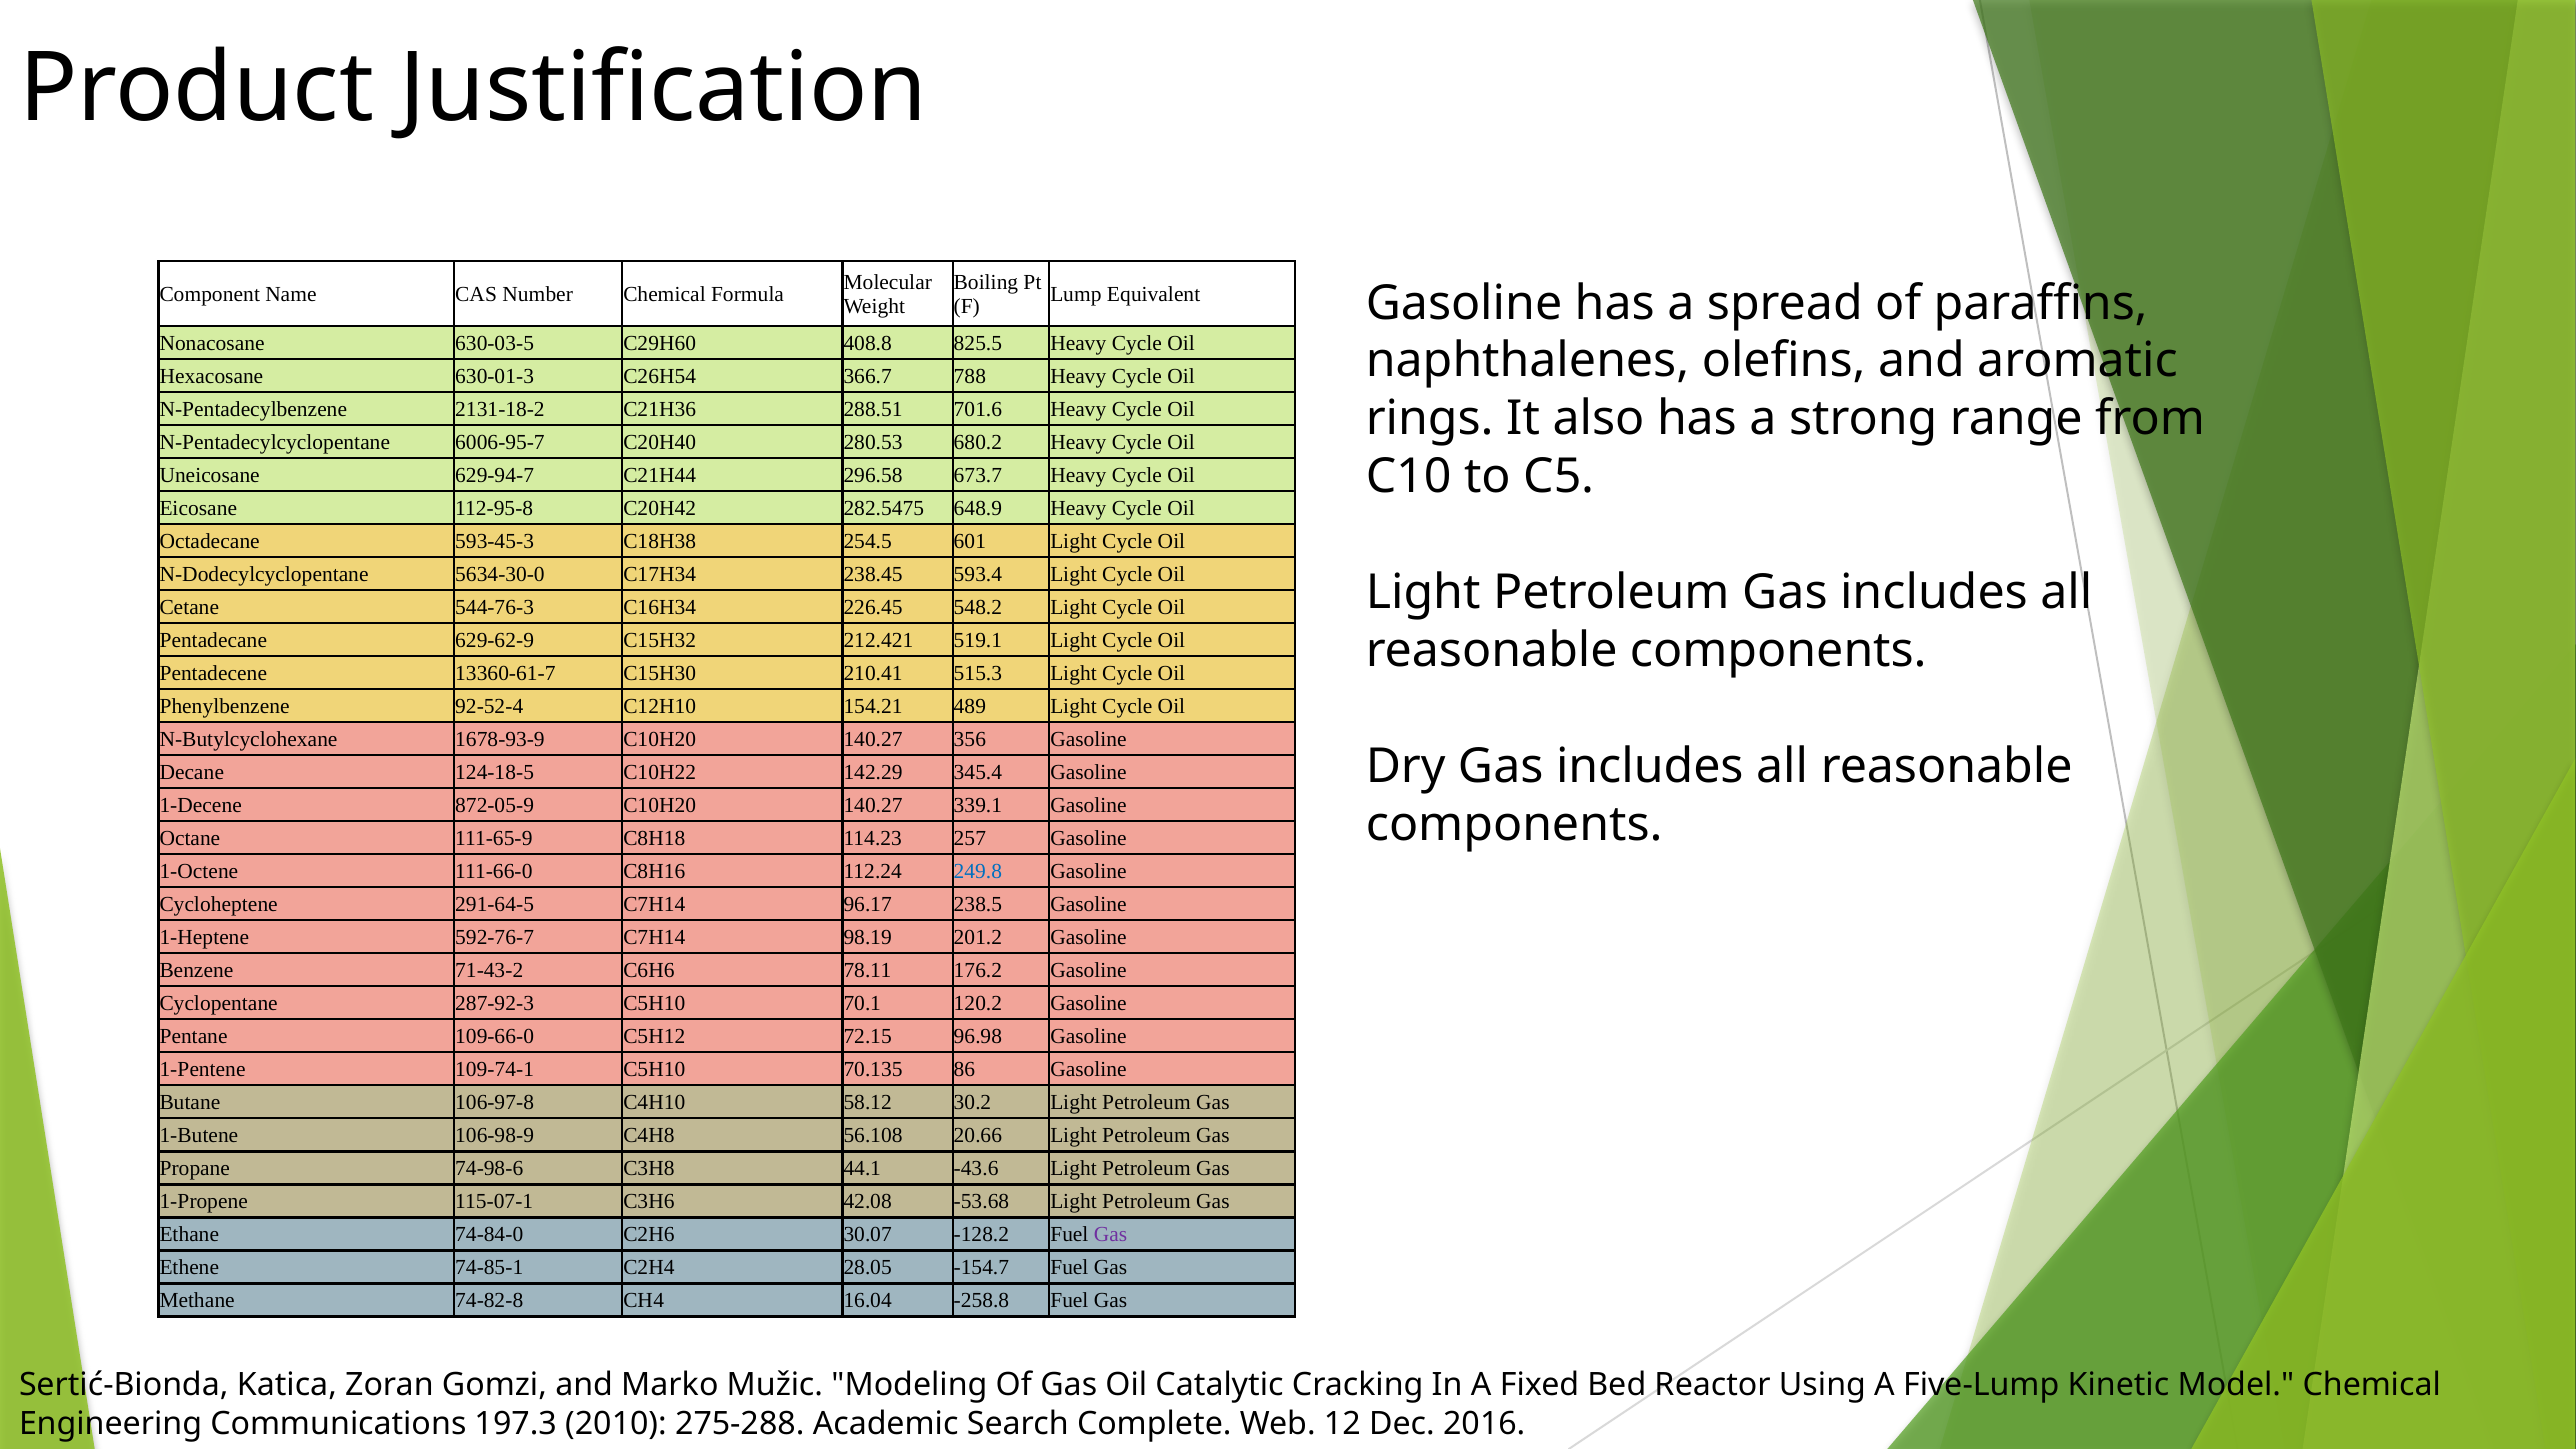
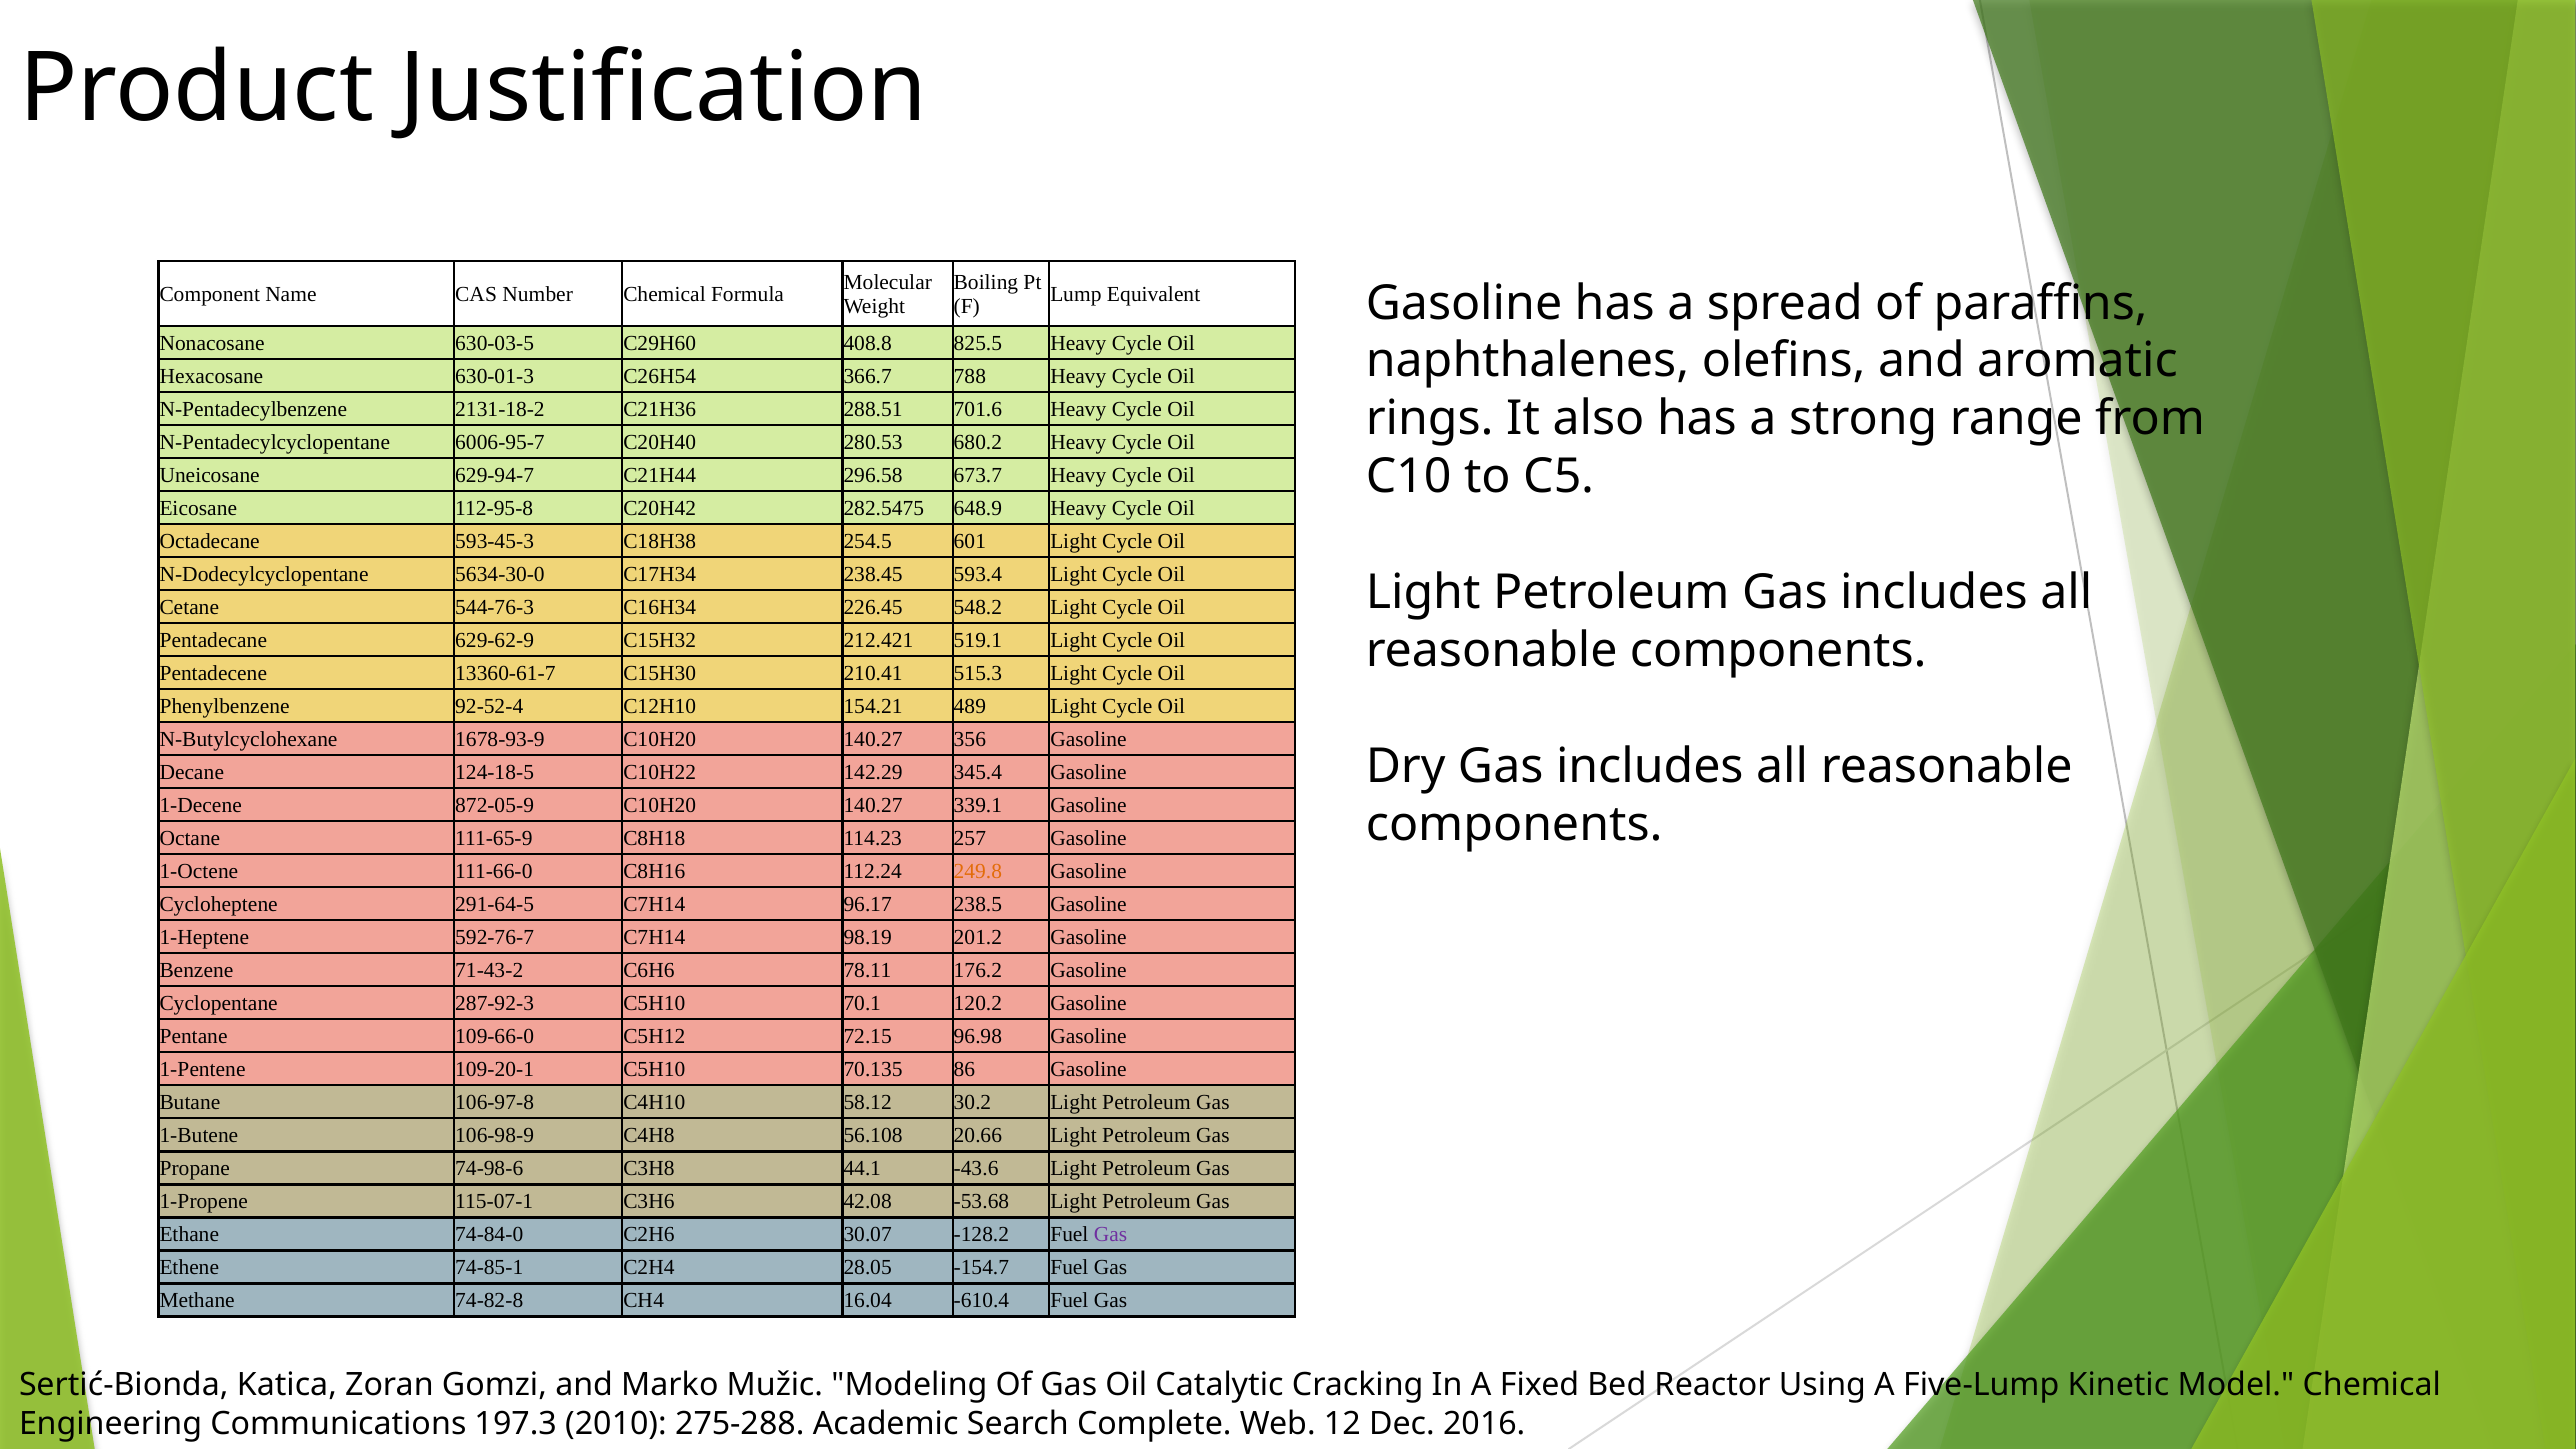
249.8 colour: blue -> orange (978, 872)
109-74-1: 109-74-1 -> 109-20-1 (495, 1070)
-258.8: -258.8 -> -610.4 (981, 1301)
